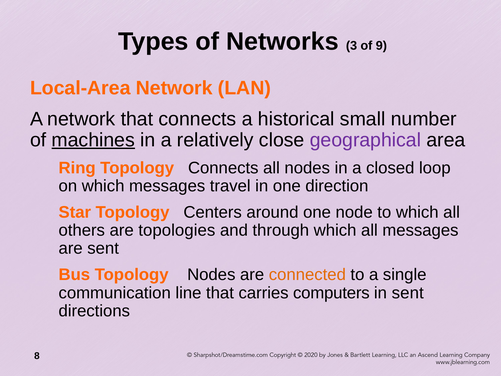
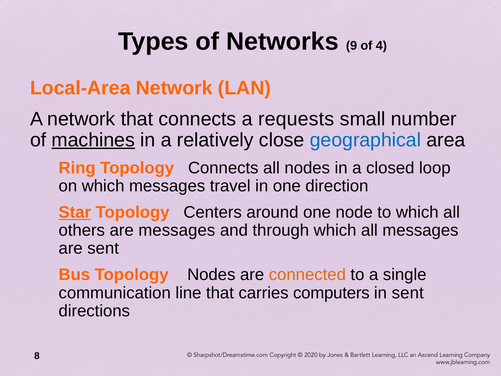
3: 3 -> 9 (352, 46)
9: 9 -> 4 (381, 46)
historical: historical -> requests (296, 119)
geographical colour: purple -> blue (365, 140)
Star underline: none -> present (75, 212)
are topologies: topologies -> messages (177, 230)
